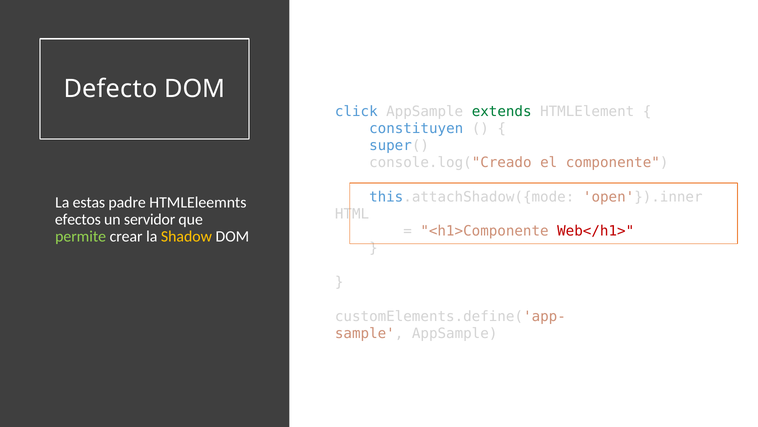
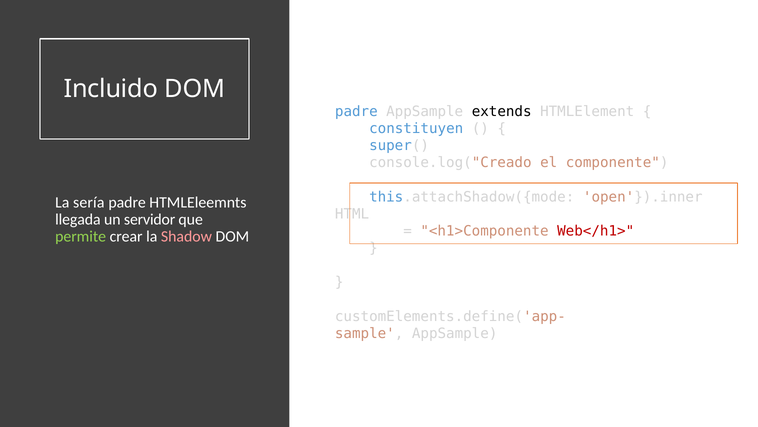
Defecto: Defecto -> Incluido (111, 89)
click: click -> padre (356, 111)
extends colour: green -> black (502, 111)
estas: estas -> sería (89, 202)
efectos: efectos -> llegada (78, 219)
Shadow colour: yellow -> pink (186, 236)
